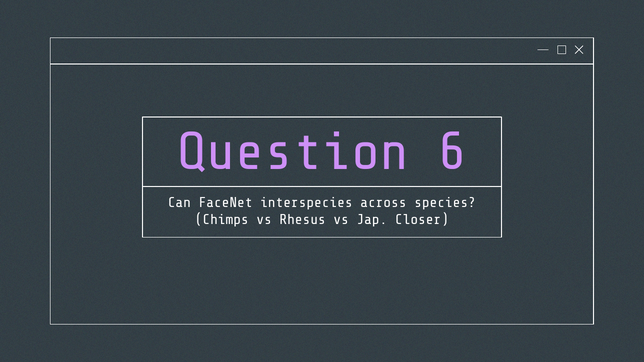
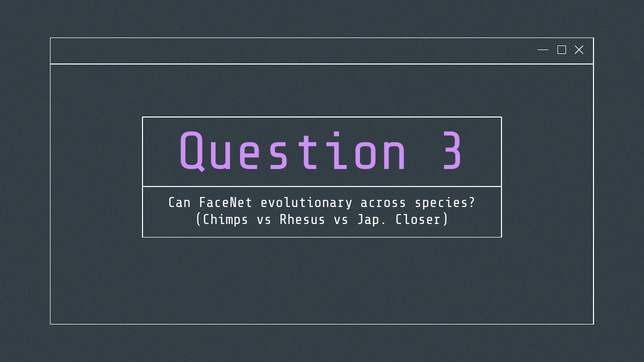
6: 6 -> 3 (452, 152)
interspecies: interspecies -> evolutionary (306, 203)
